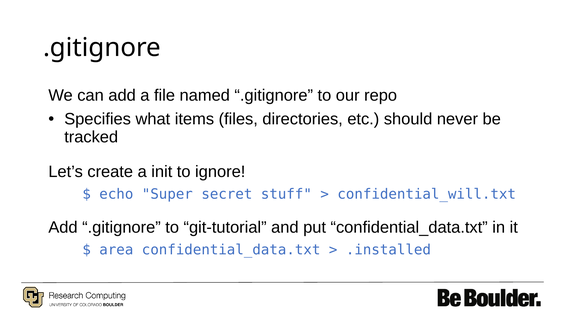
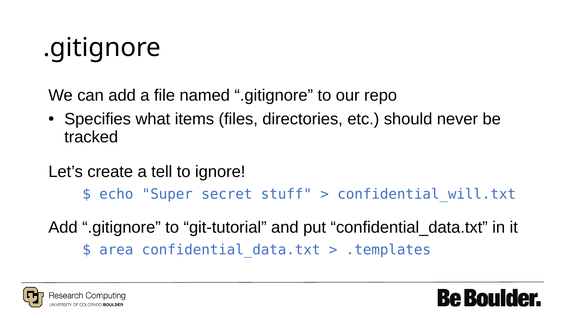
init: init -> tell (162, 172)
.installed: .installed -> .templates (388, 250)
